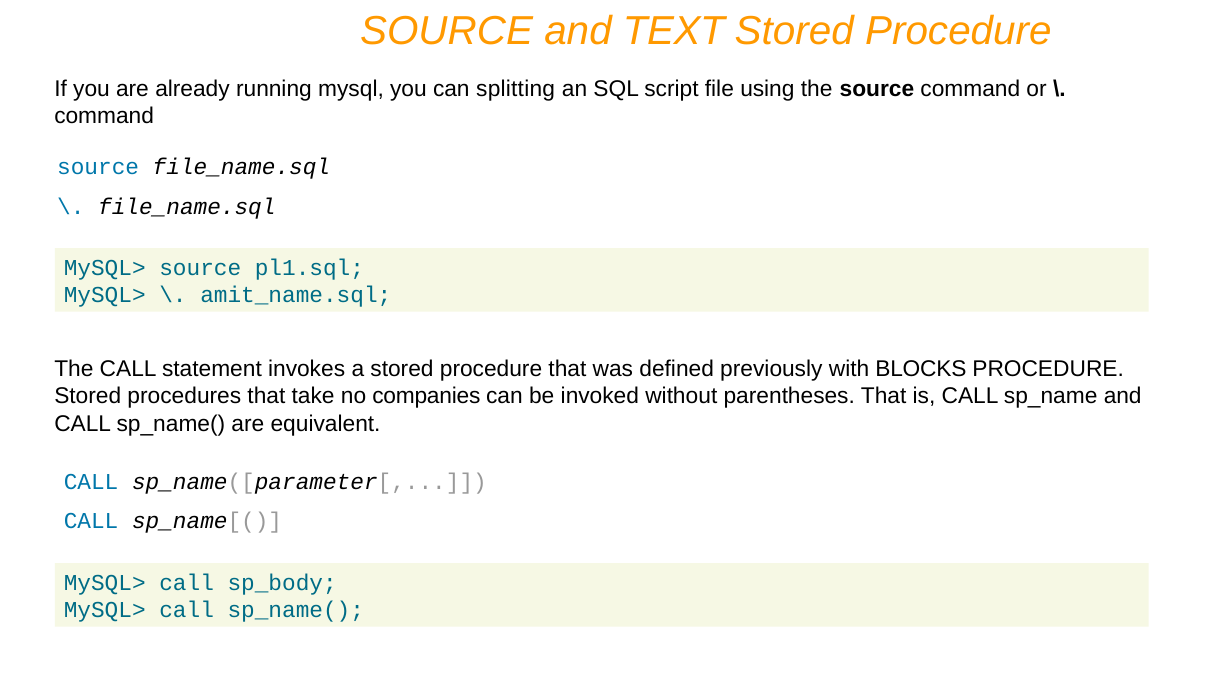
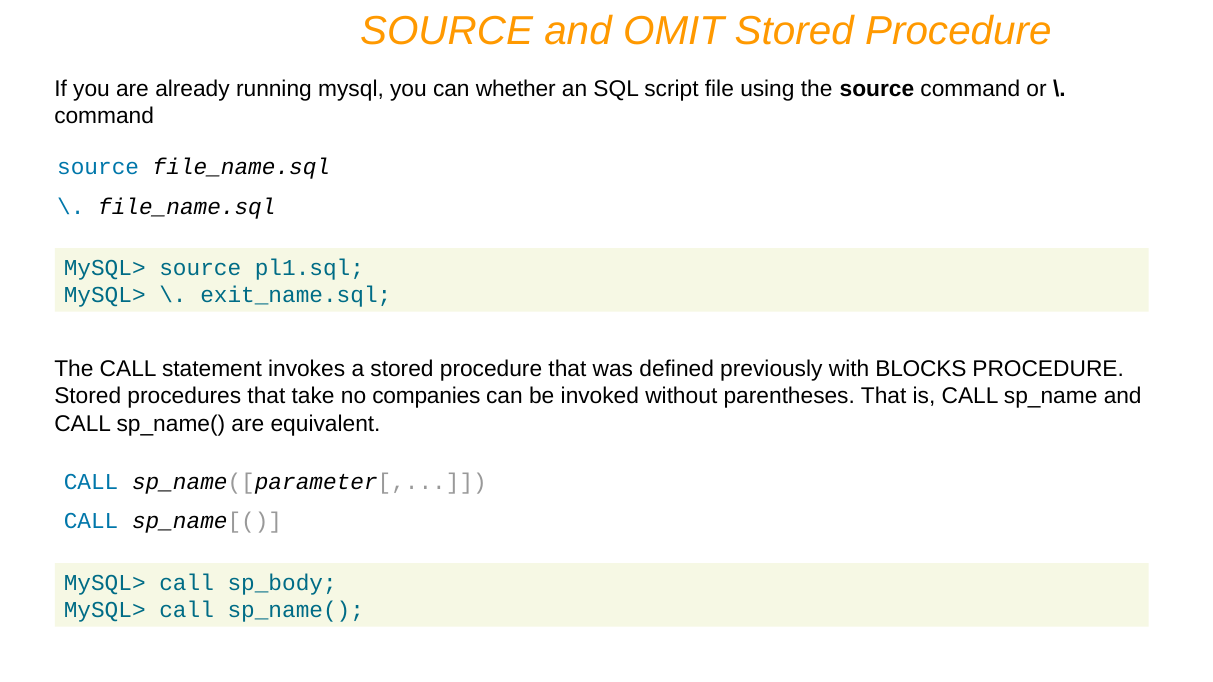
TEXT: TEXT -> OMIT (674, 32)
splitting: splitting -> whether (516, 89)
amit_name.sql: amit_name.sql -> exit_name.sql (296, 295)
